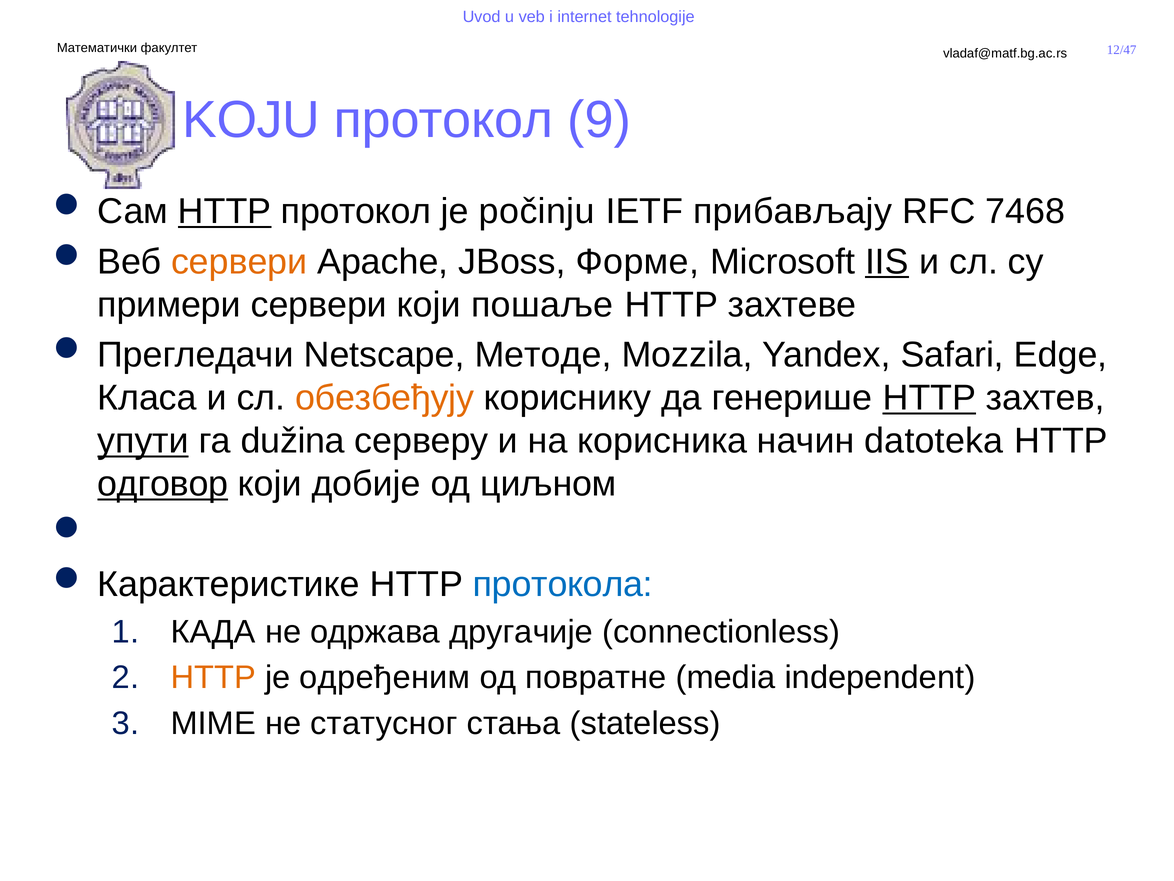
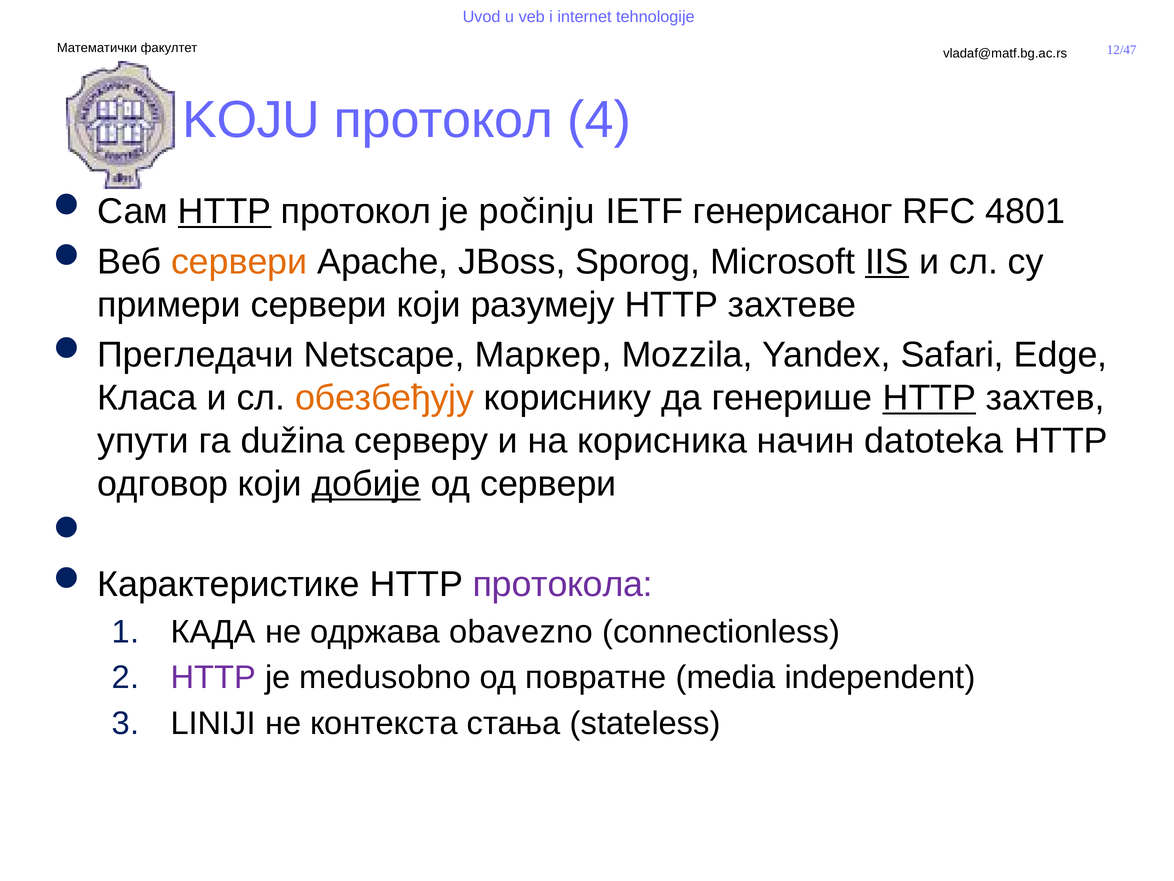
9: 9 -> 4 (599, 120)
прибављају: прибављају -> генерисаног (793, 211)
7468: 7468 -> 4801 (1025, 211)
Форме: Форме -> Sporog (638, 262)
пошаље: пошаље -> разумеју (542, 305)
Методе: Методе -> Маркер (543, 355)
упути underline: present -> none (143, 441)
одговор underline: present -> none (163, 484)
добије underline: none -> present (366, 484)
од циљном: циљном -> сервери (548, 484)
протокола colour: blue -> purple (563, 584)
другачије: другачије -> obavezno (521, 632)
HTTP colour: orange -> purple (213, 677)
одређеним: одређеним -> medusobno (385, 677)
MIME: MIME -> LINIJI (213, 723)
статусног: статусног -> контекста (384, 723)
